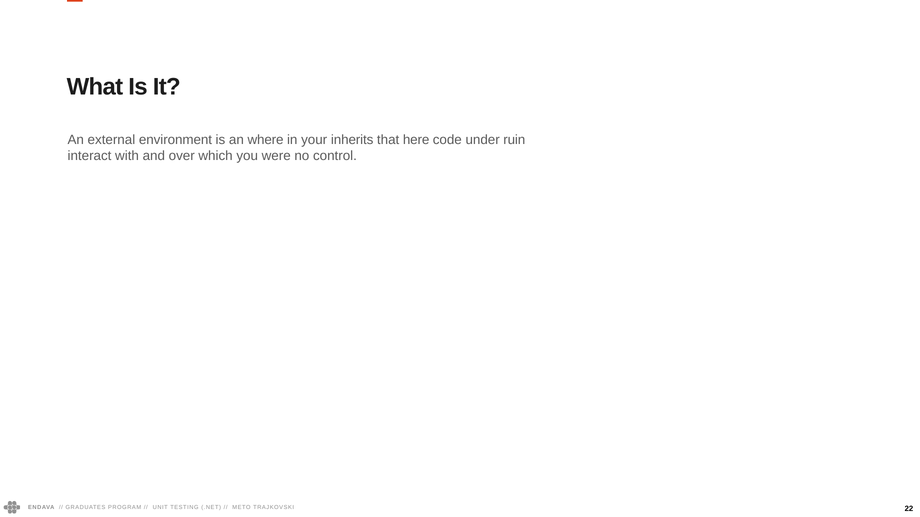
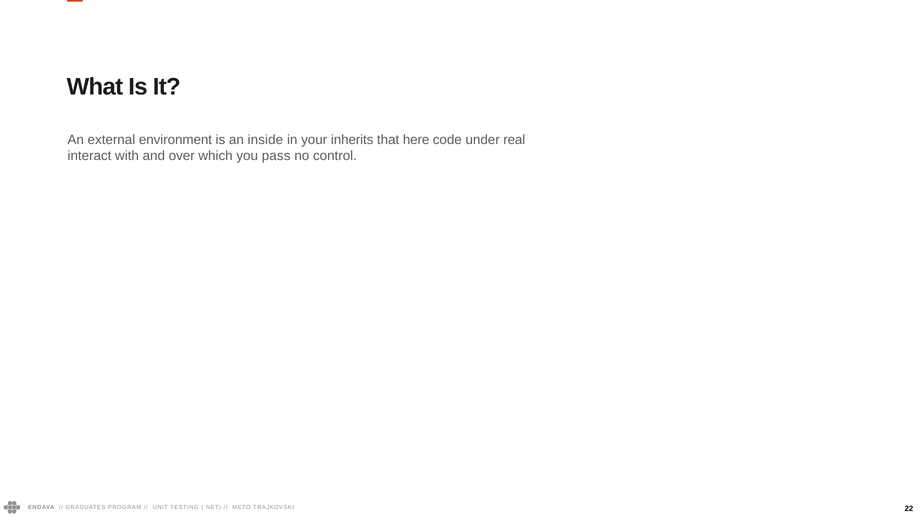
where: where -> inside (265, 140)
ruin: ruin -> real (514, 140)
were: were -> pass (276, 156)
